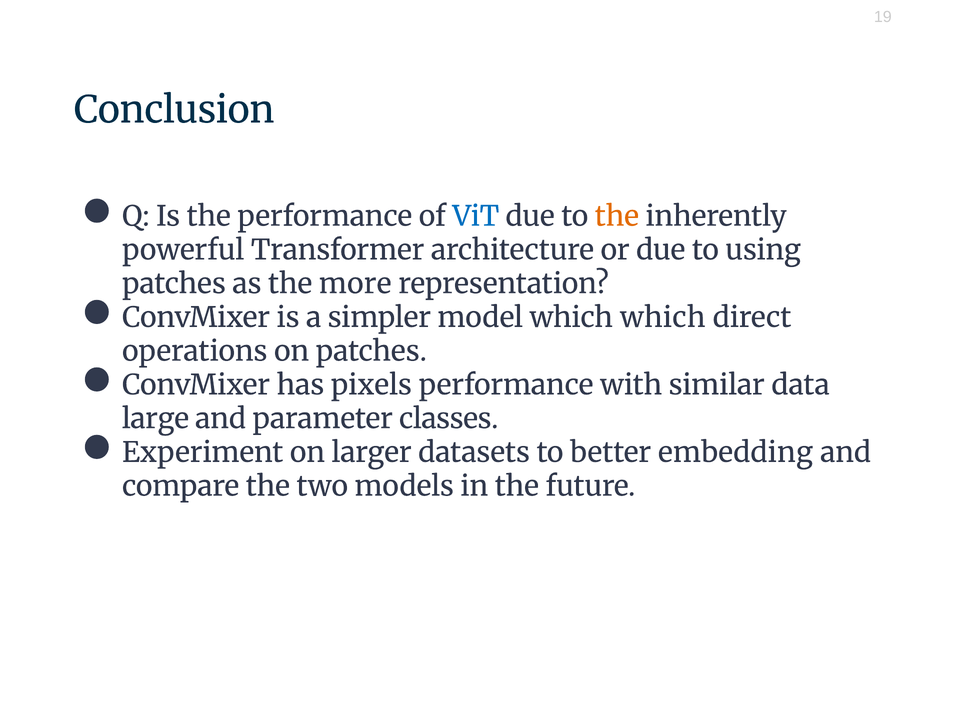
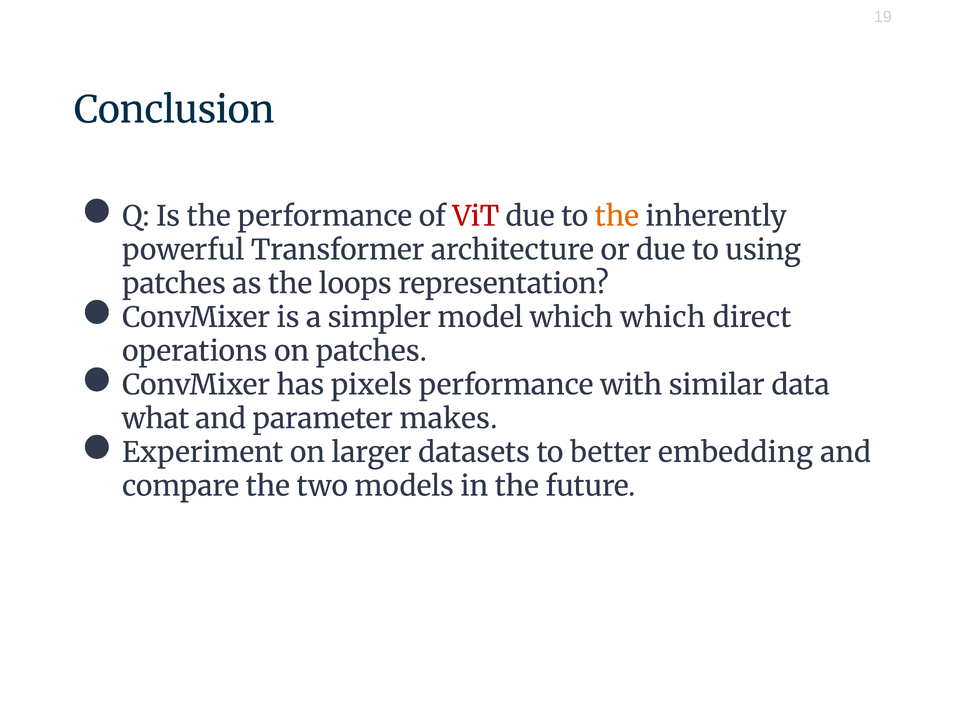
ViT colour: blue -> red (476, 216)
more: more -> loops (355, 284)
large: large -> what (156, 419)
classes: classes -> makes (448, 419)
